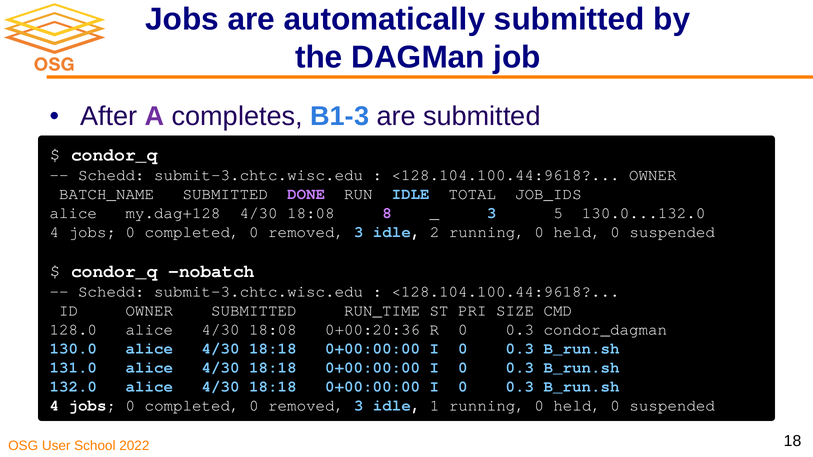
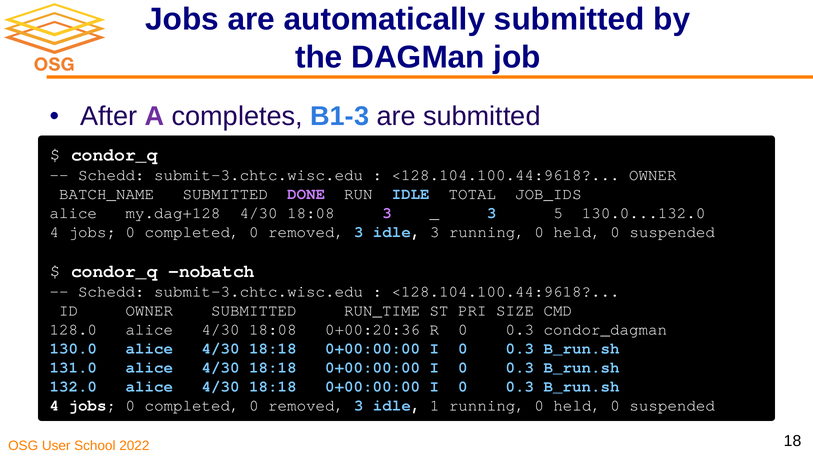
18:08 8: 8 -> 3 (387, 213)
idle 2: 2 -> 3 (435, 232)
